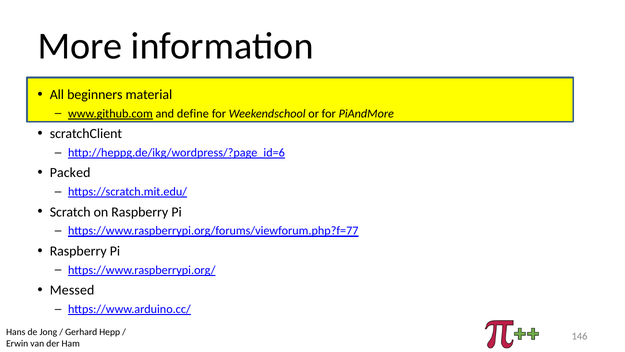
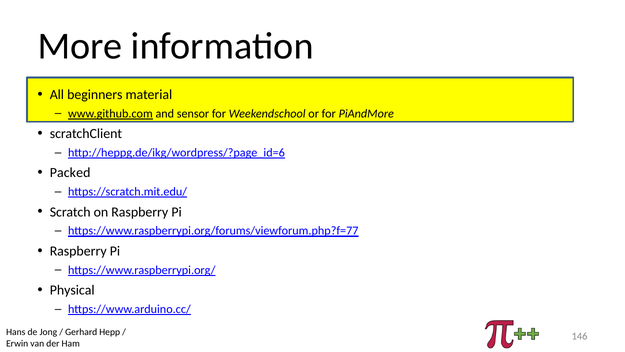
define: define -> sensor (193, 113)
Messed: Messed -> Physical (72, 290)
